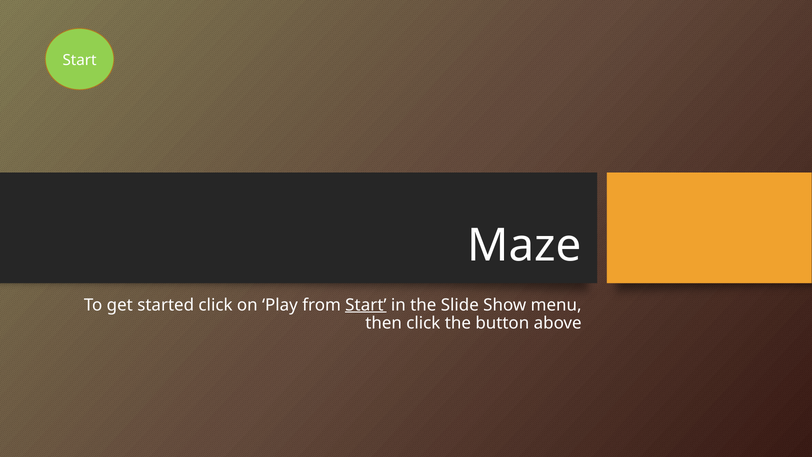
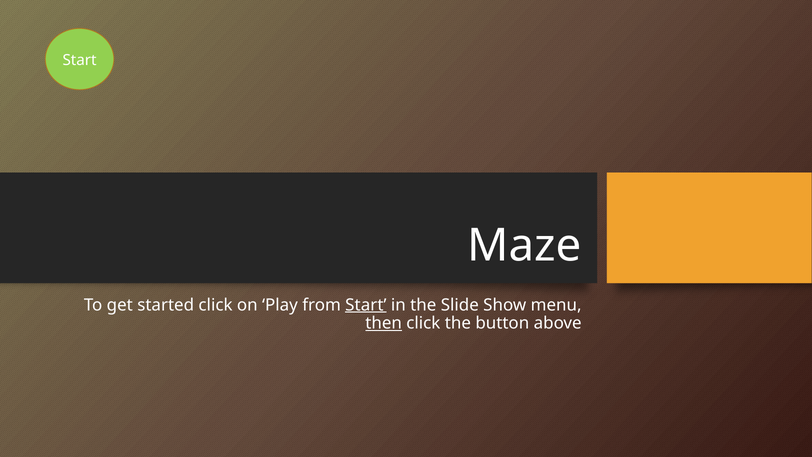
then underline: none -> present (384, 323)
